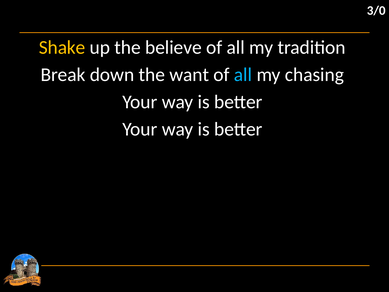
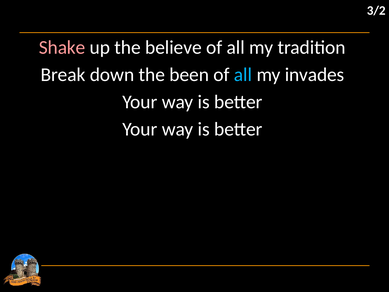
3/0: 3/0 -> 3/2 (376, 11)
Shake colour: yellow -> pink (62, 48)
want: want -> been (189, 75)
chasing: chasing -> invades (315, 75)
